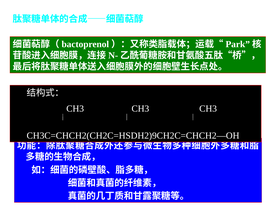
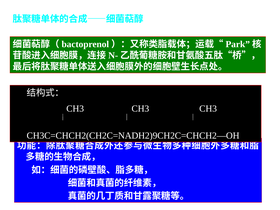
CH3C=CHCH2(CH2C=HSDH2)9CH2C=CHCH2―OH: CH3C=CHCH2(CH2C=HSDH2)9CH2C=CHCH2―OH -> CH3C=CHCH2(CH2C=NADH2)9CH2C=CHCH2―OH (133, 136)
